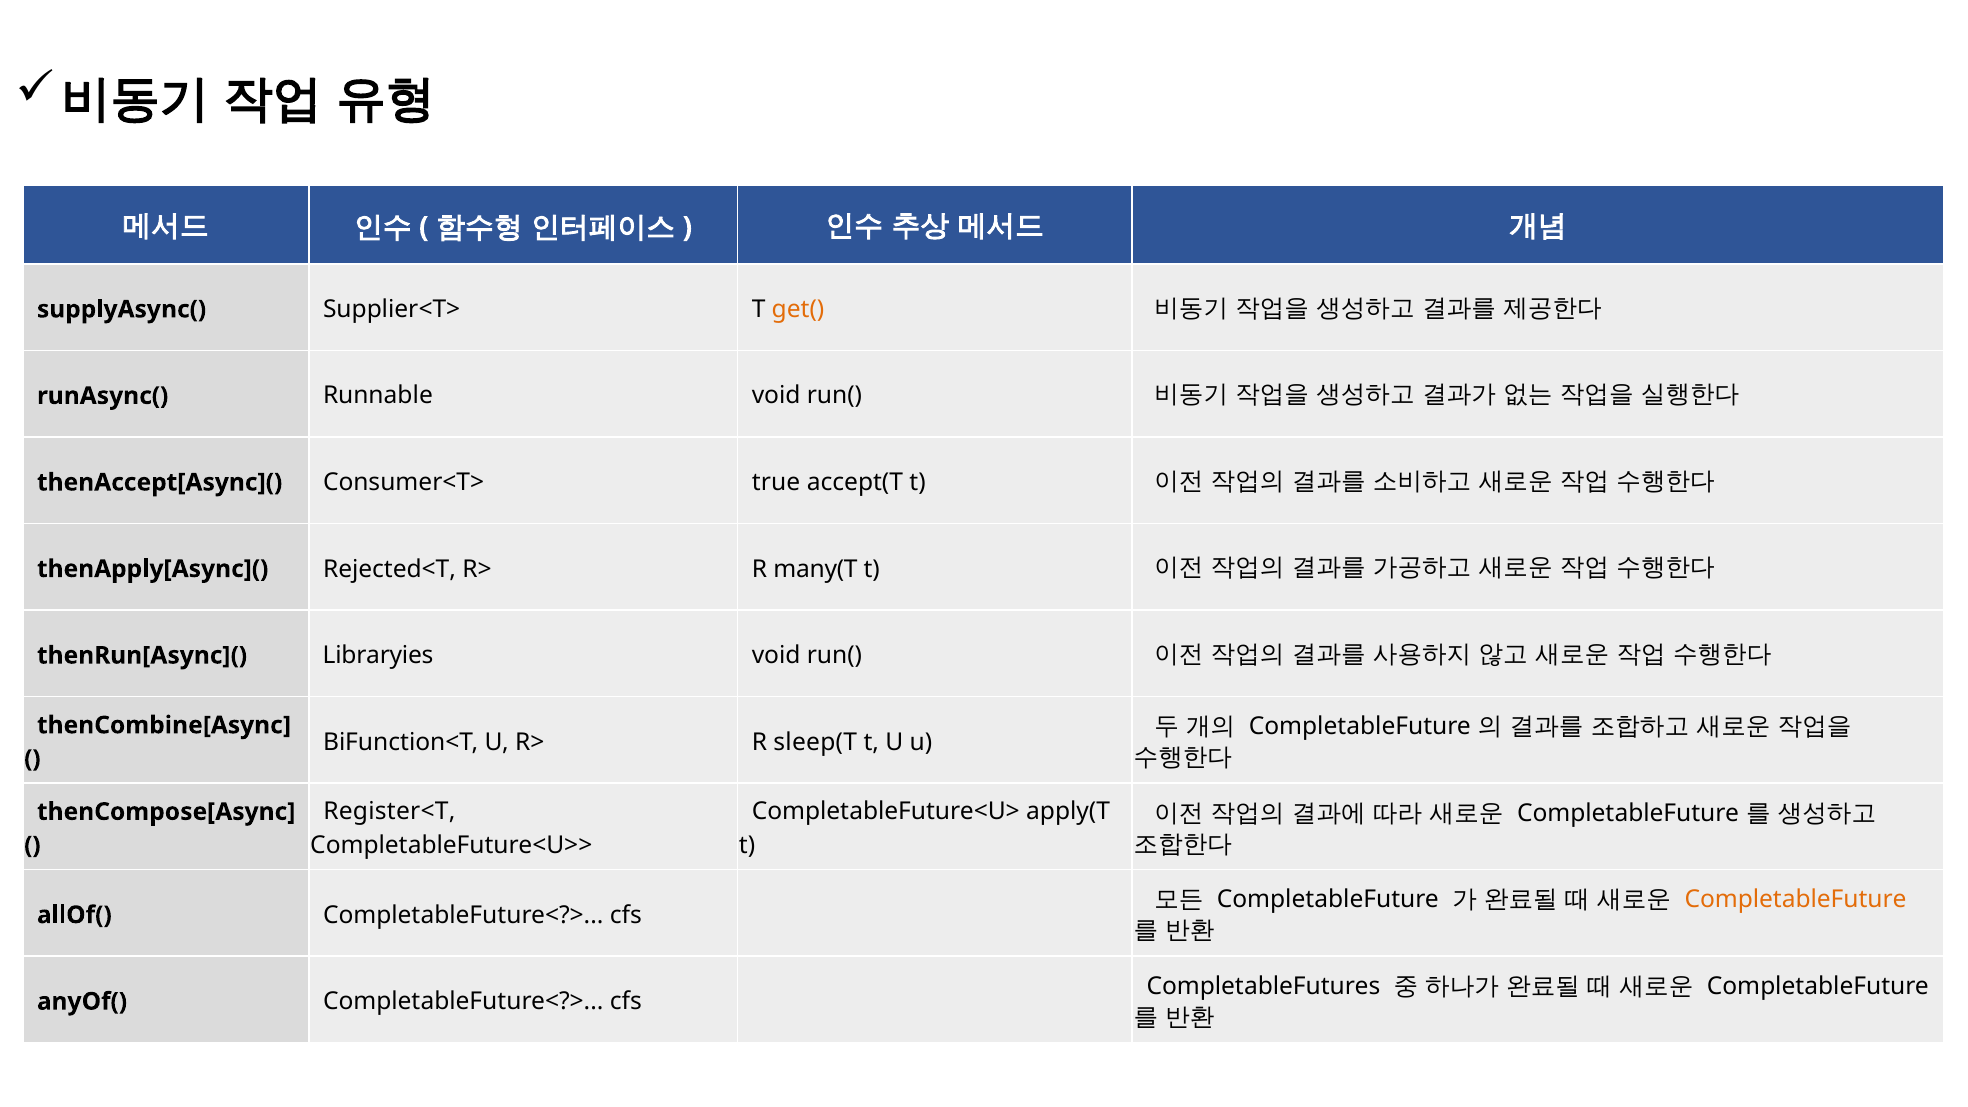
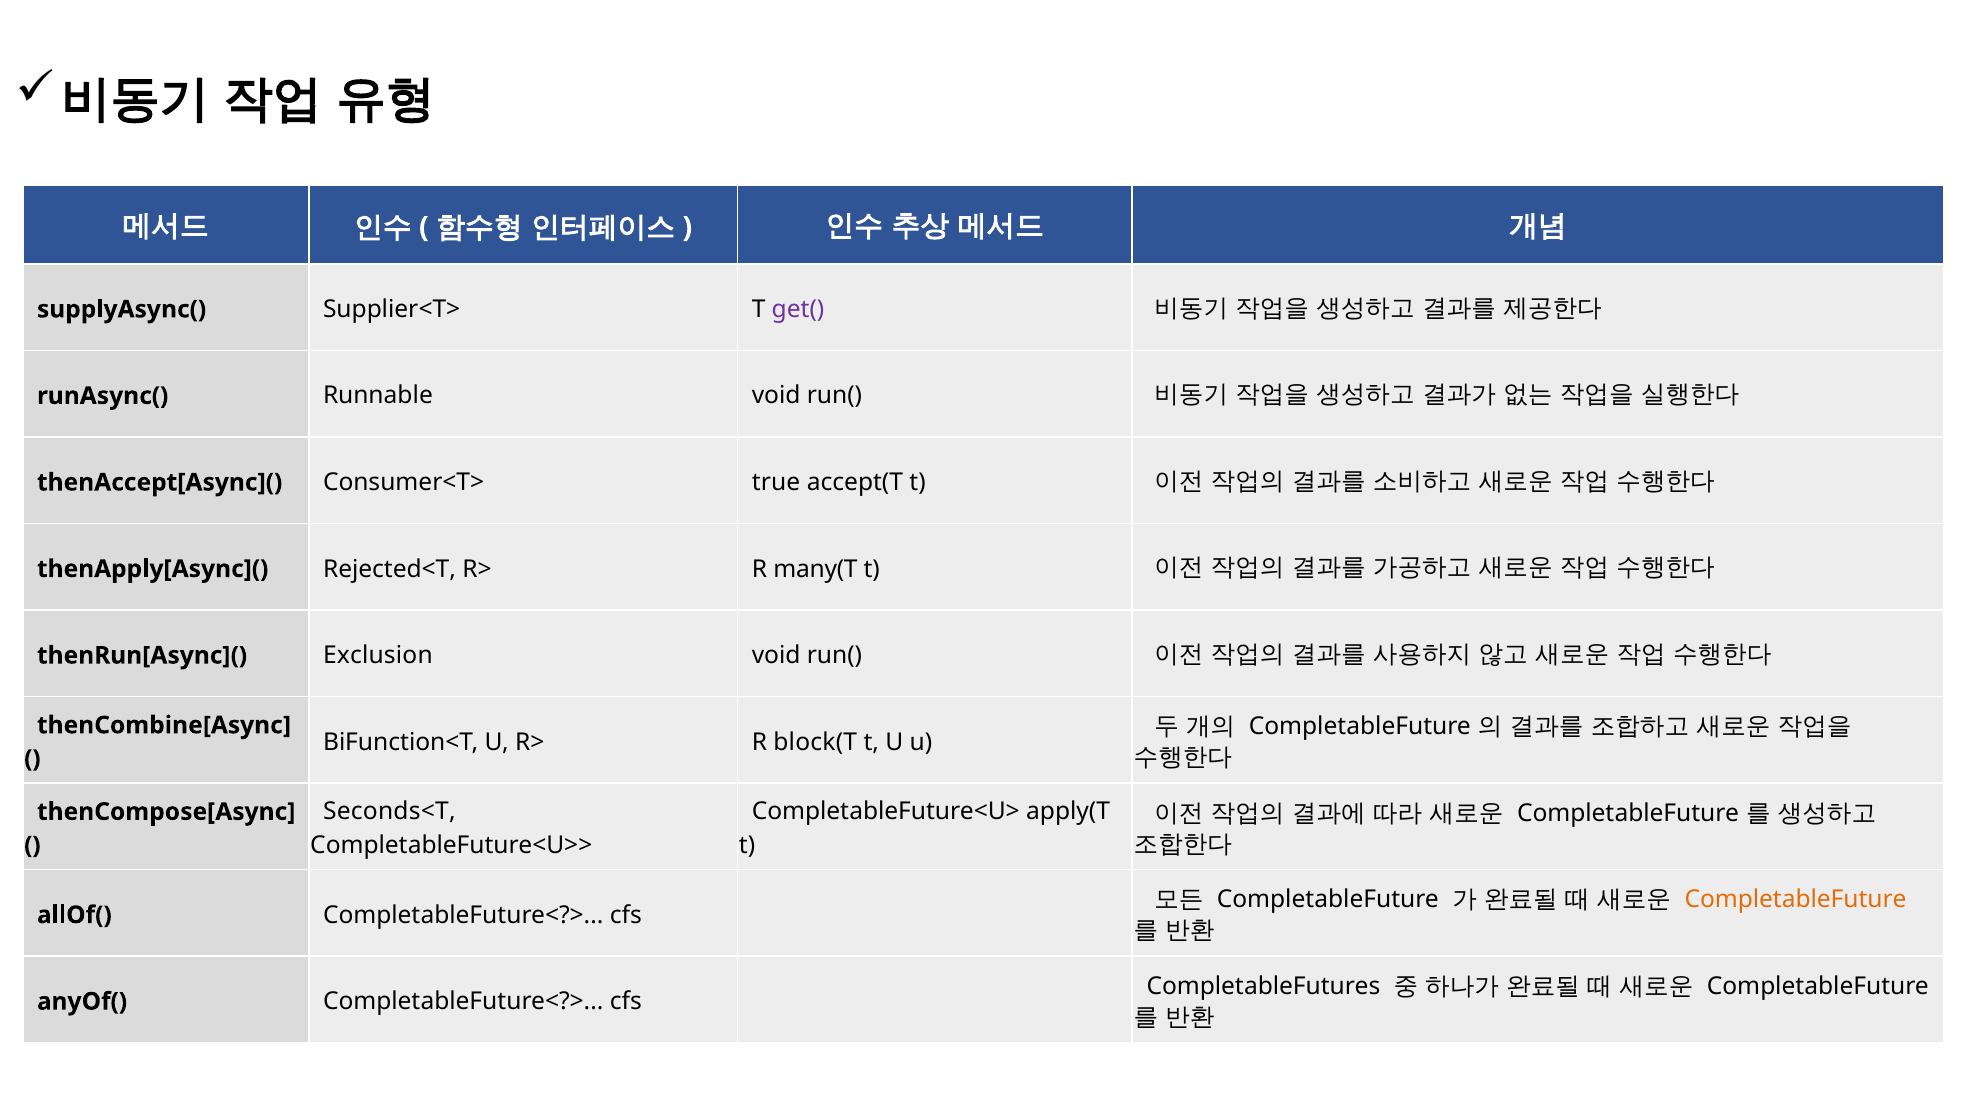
get( colour: orange -> purple (798, 309)
Libraryies: Libraryies -> Exclusion (378, 655)
sleep(T: sleep(T -> block(T (815, 742)
Register<T: Register<T -> Seconds<T (389, 812)
